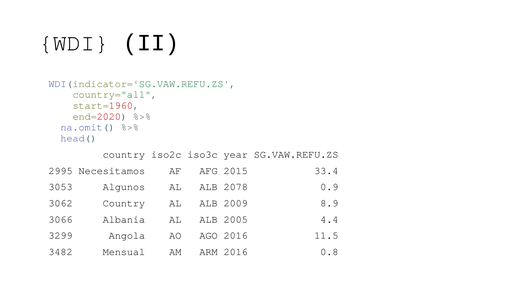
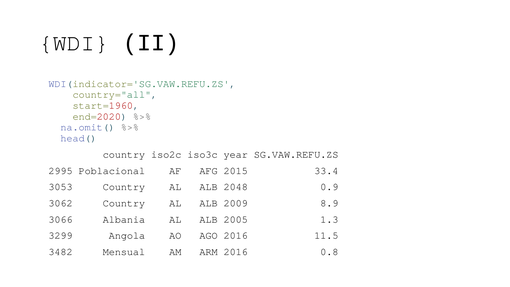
Necesitamos: Necesitamos -> Poblacional (112, 171)
3053 Algunos: Algunos -> Country (124, 187)
2078: 2078 -> 2048 (236, 187)
4.4: 4.4 -> 1.3 (329, 219)
